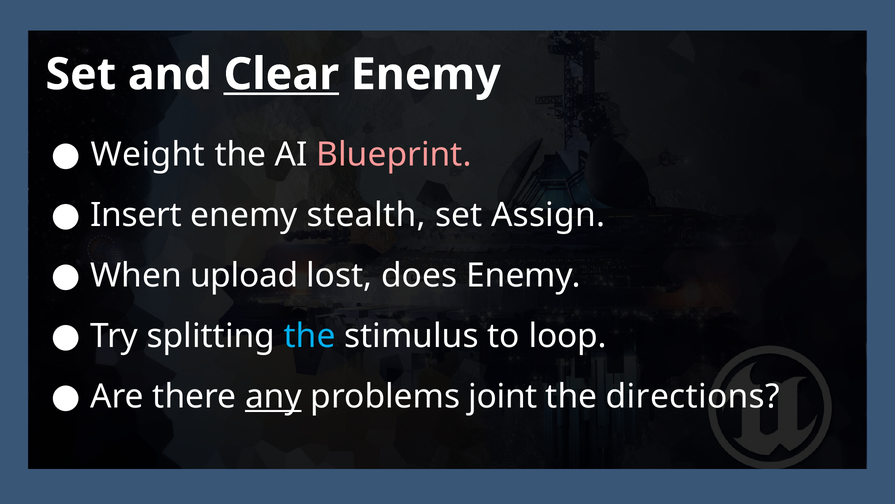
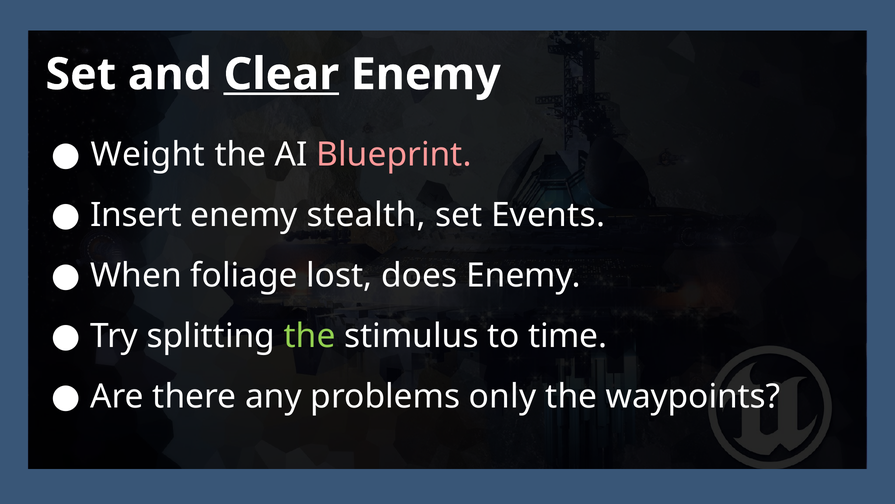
Assign: Assign -> Events (548, 215)
upload: upload -> foliage (244, 275)
the colour: light blue -> light green (310, 336)
loop: loop -> time (568, 336)
any underline: present -> none (273, 396)
joint: joint -> only (503, 396)
directions: directions -> waypoints (693, 396)
